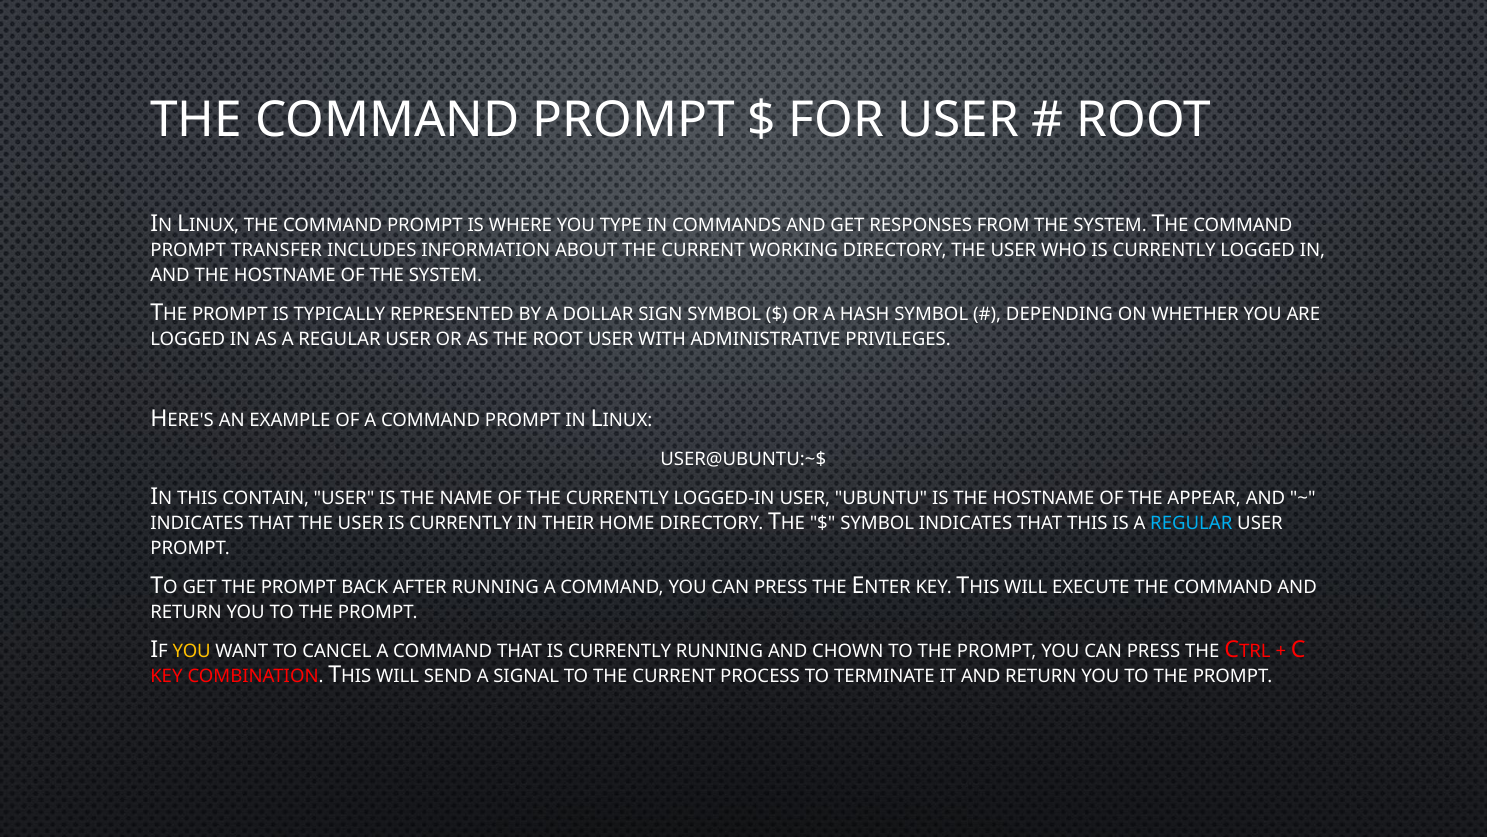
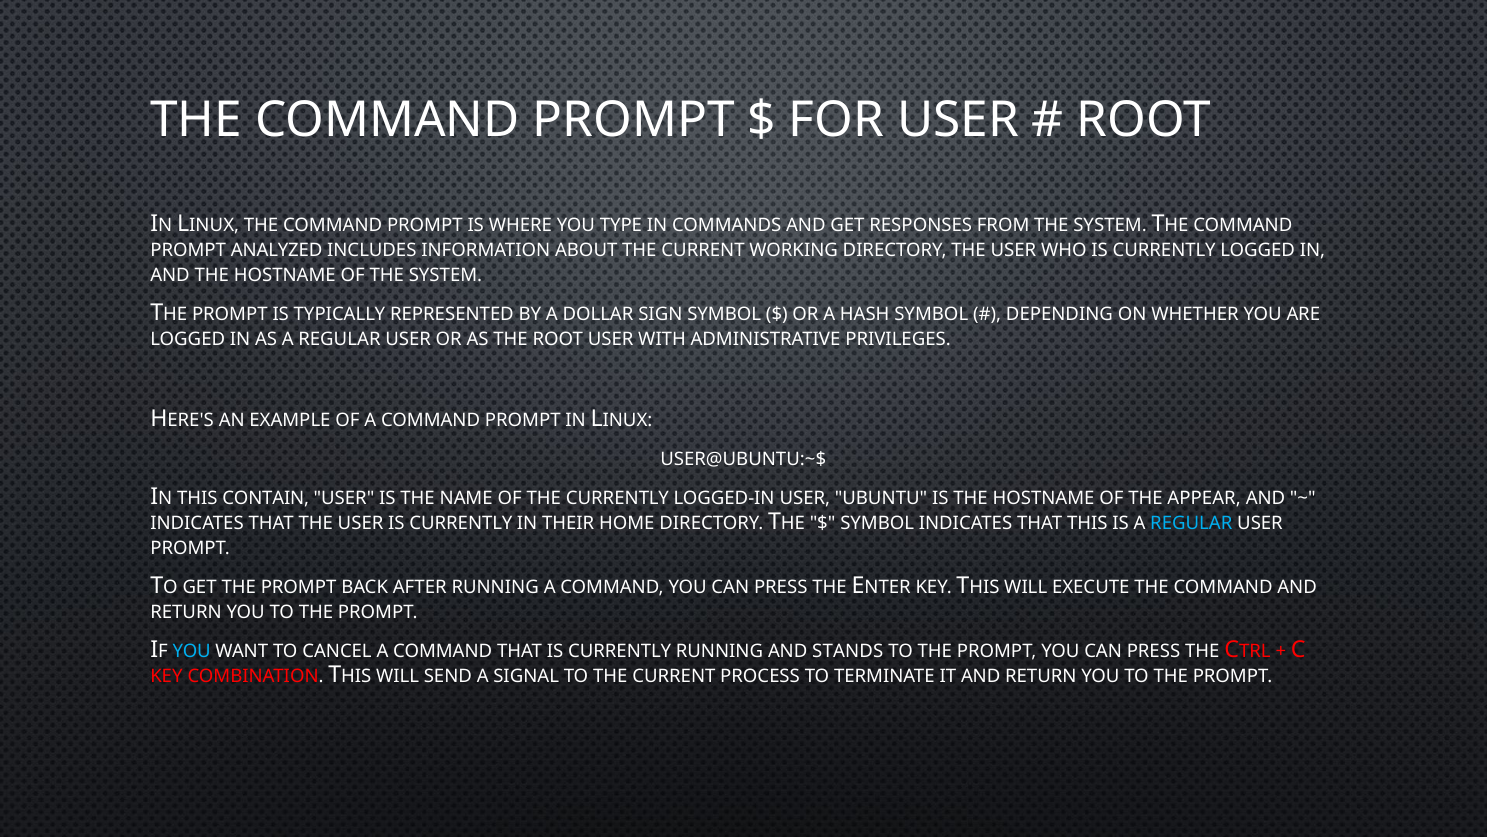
TRANSFER: TRANSFER -> ANALYZED (277, 250)
YOU colour: yellow -> light blue (192, 651)
CHOWN: CHOWN -> STANDS (848, 651)
